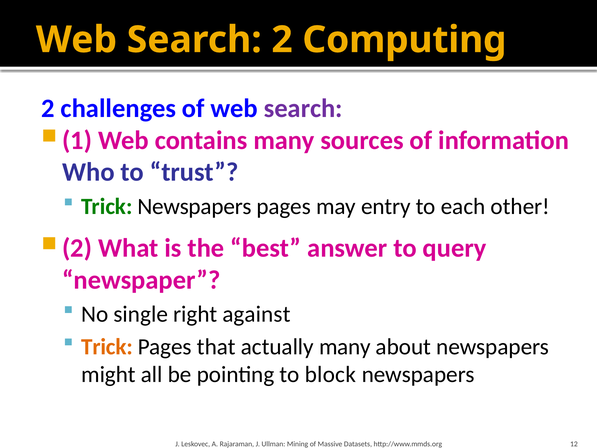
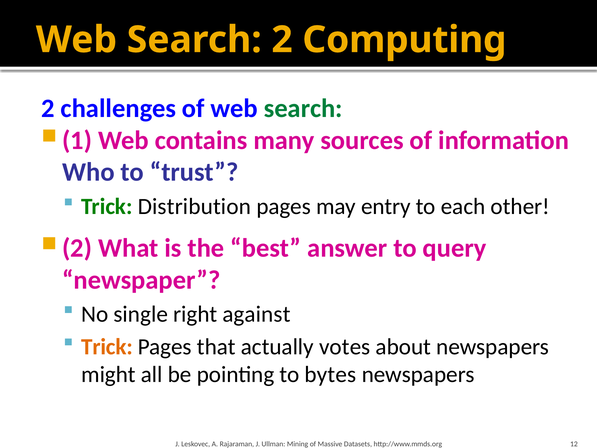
search colour: purple -> green (303, 108)
Trick Newspapers: Newspapers -> Distribution (194, 206)
actually many: many -> votes (345, 347)
block: block -> bytes (330, 374)
